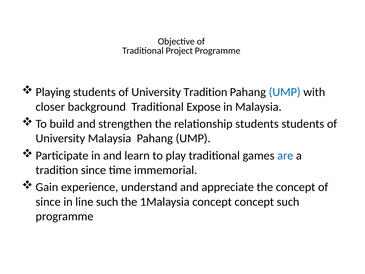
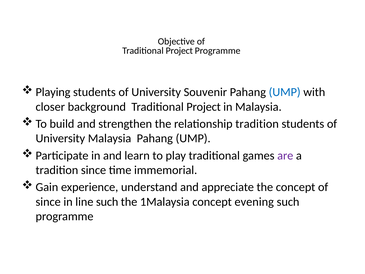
University Tradition: Tradition -> Souvenir (205, 92)
background Traditional Expose: Expose -> Project (204, 107)
relationship students: students -> tradition (257, 124)
are colour: blue -> purple (285, 155)
concept concept: concept -> evening (254, 202)
